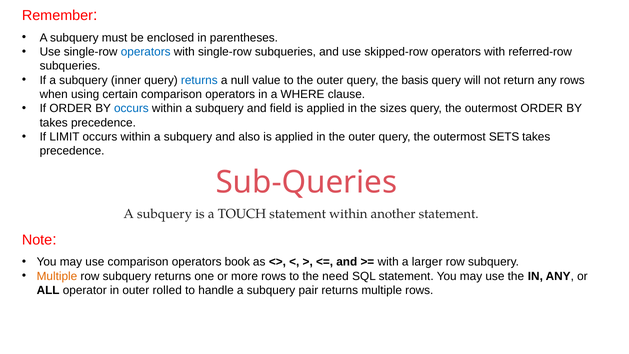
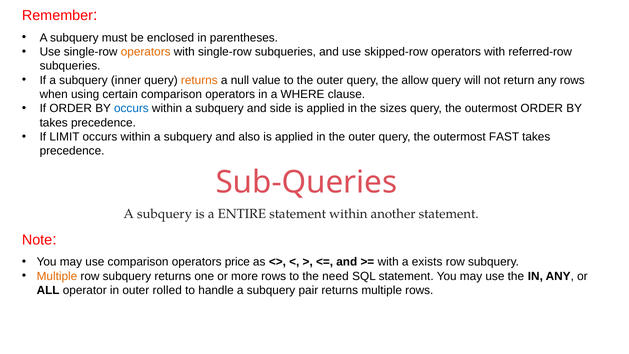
operators colour: blue -> orange (146, 52)
returns colour: blue -> orange (199, 80)
basis: basis -> allow (415, 80)
field: field -> side (281, 108)
SETS: SETS -> FAST (504, 137)
TOUCH: TOUCH -> ENTIRE (242, 214)
book: book -> price (237, 262)
larger: larger -> exists (427, 262)
